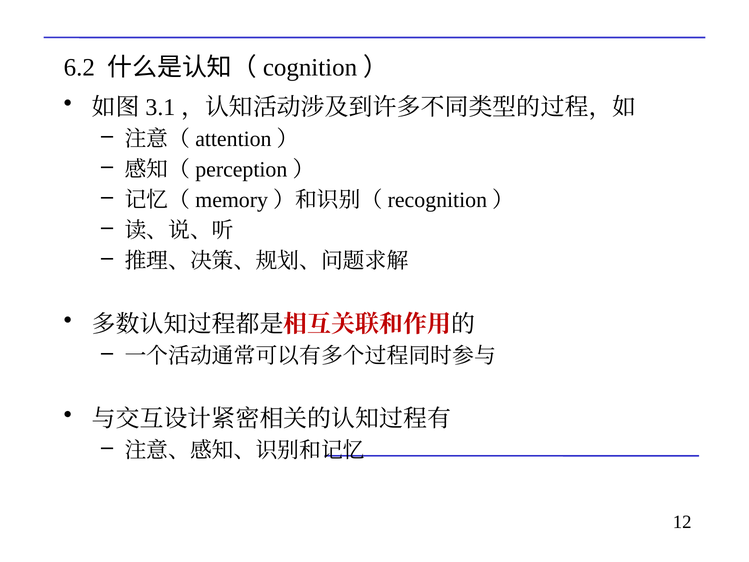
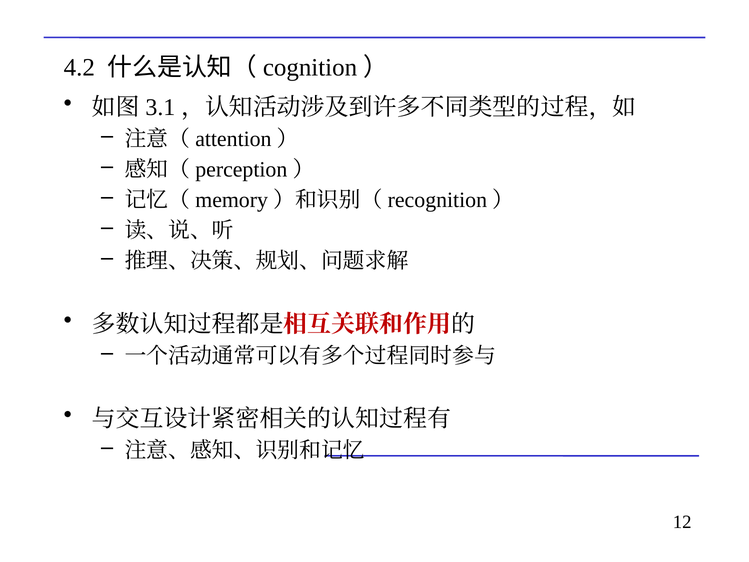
6.2: 6.2 -> 4.2 (79, 67)
